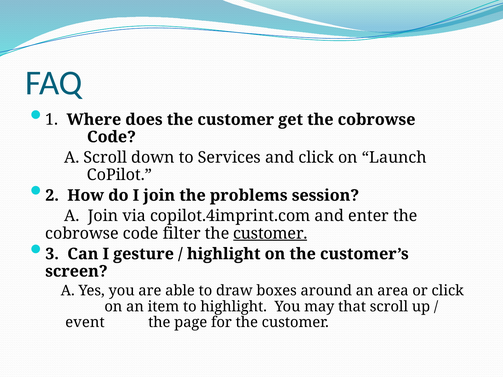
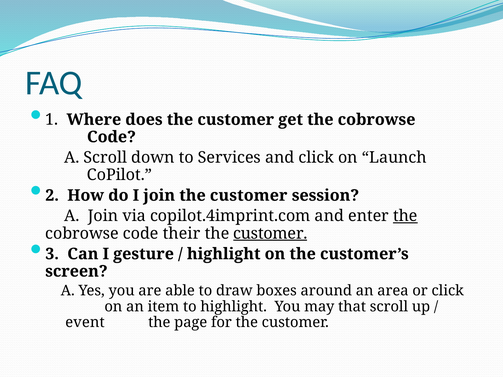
join the problems: problems -> customer (249, 196)
the underline: none -> present (405, 216)
filter: filter -> their (182, 234)
